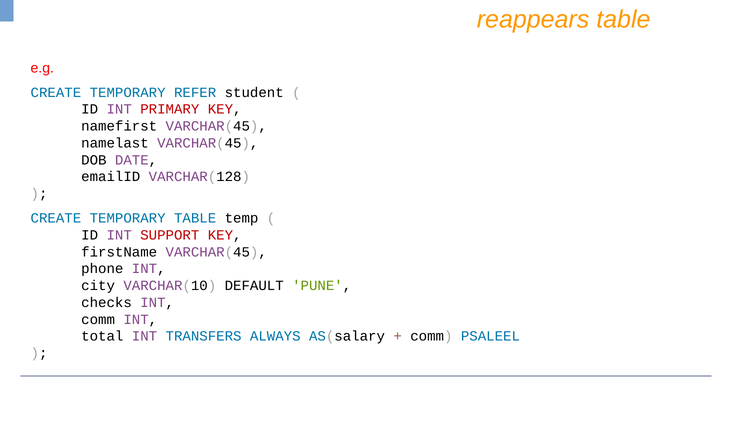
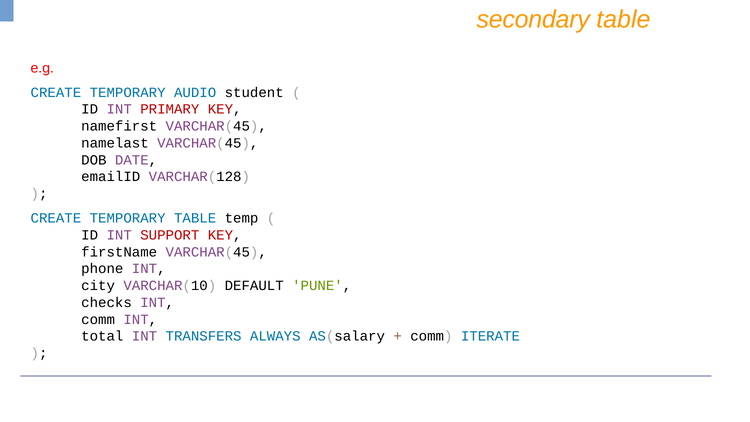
reappears: reappears -> secondary (533, 20)
REFER: REFER -> AUDIO (195, 92)
PSALEEL: PSALEEL -> ITERATE (490, 336)
